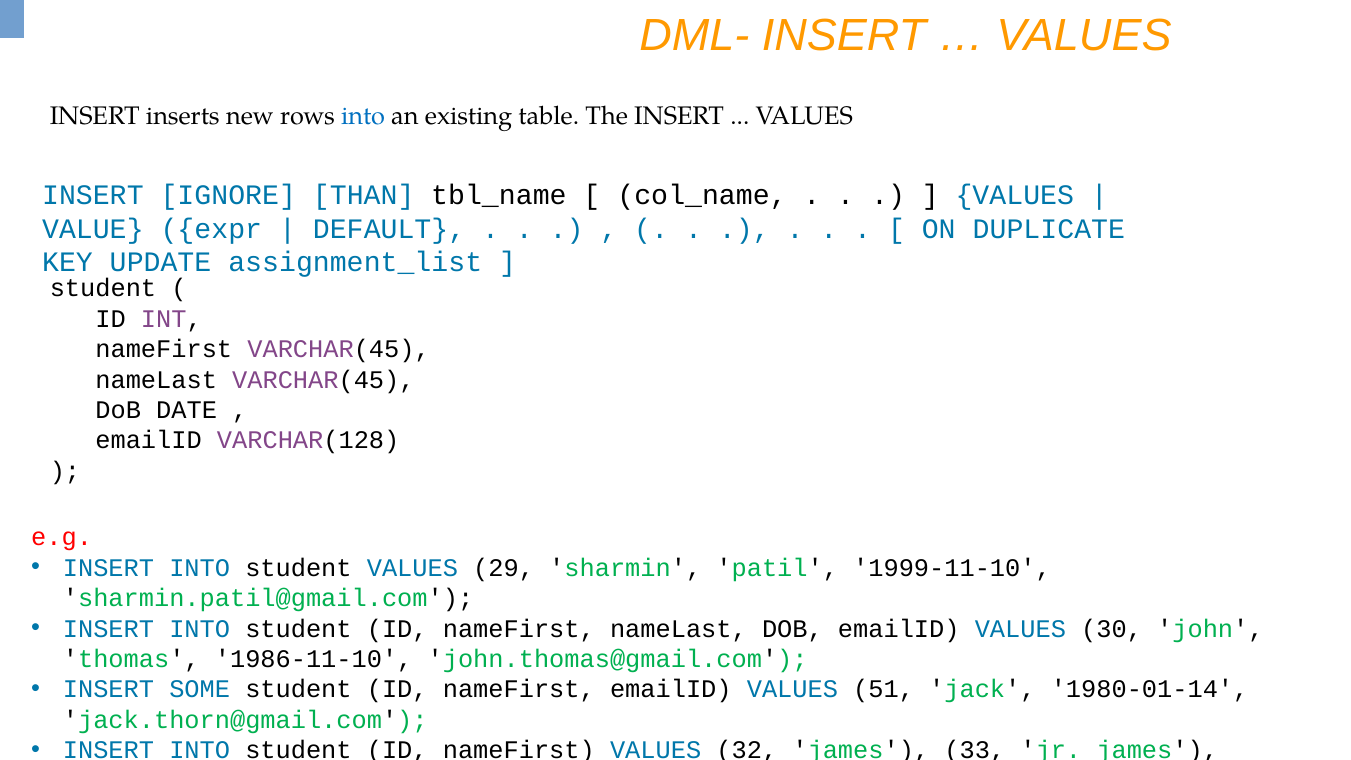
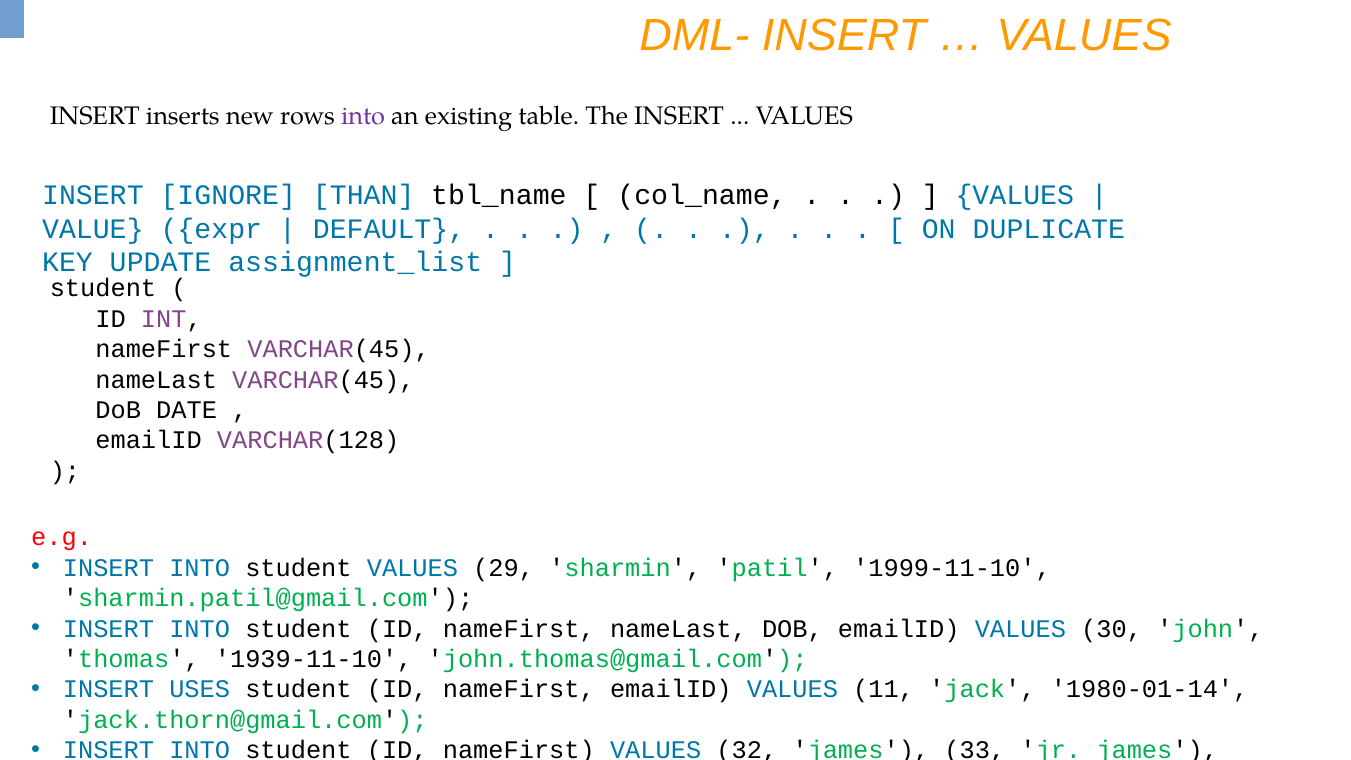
into colour: blue -> purple (363, 117)
1986-11-10: 1986-11-10 -> 1939-11-10 (314, 659)
SOME: SOME -> USES (200, 689)
51: 51 -> 11 (884, 689)
